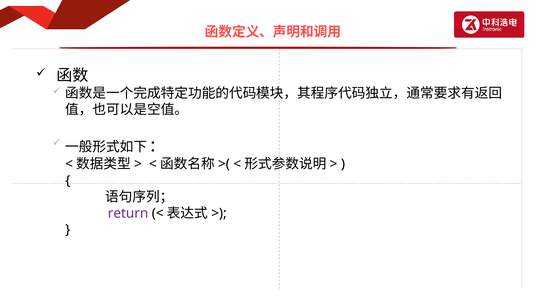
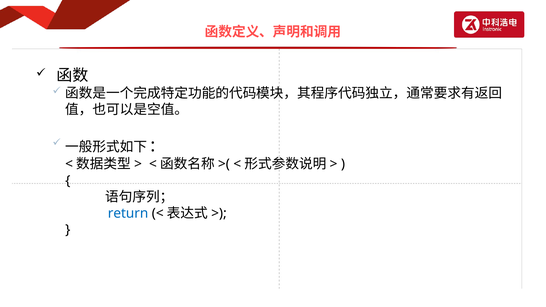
return colour: purple -> blue (128, 213)
